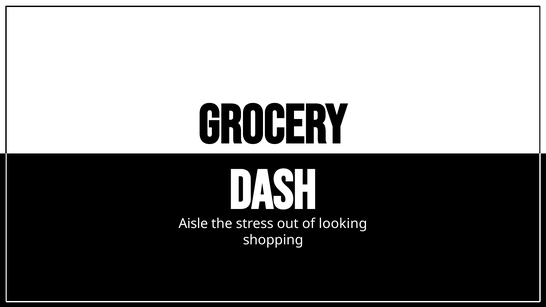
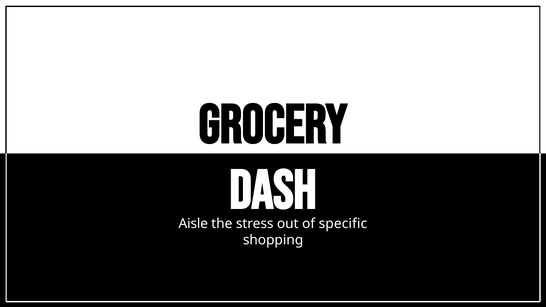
looking: looking -> specific (343, 224)
